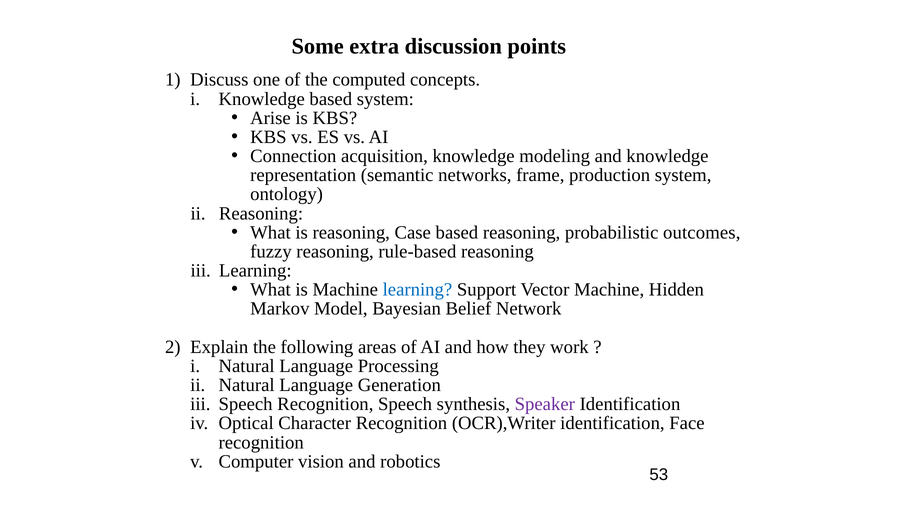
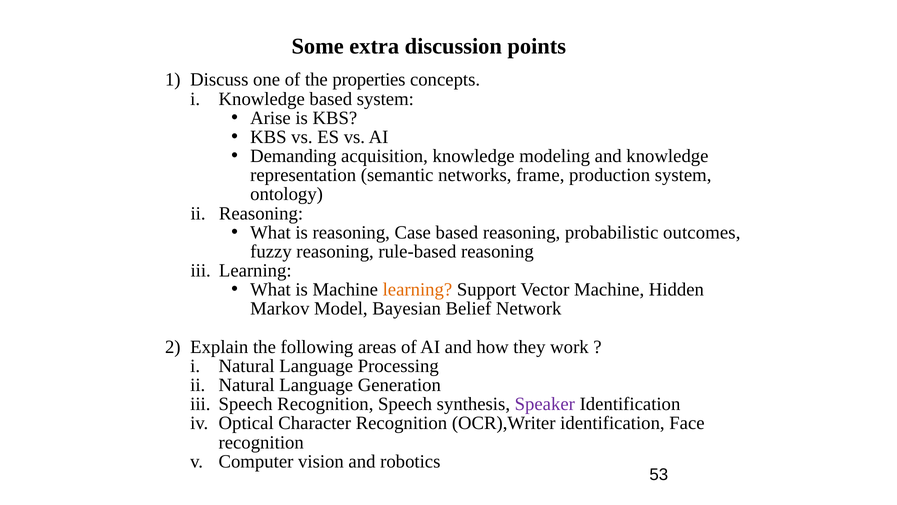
computed: computed -> properties (369, 80)
Connection: Connection -> Demanding (293, 156)
learning colour: blue -> orange (417, 289)
